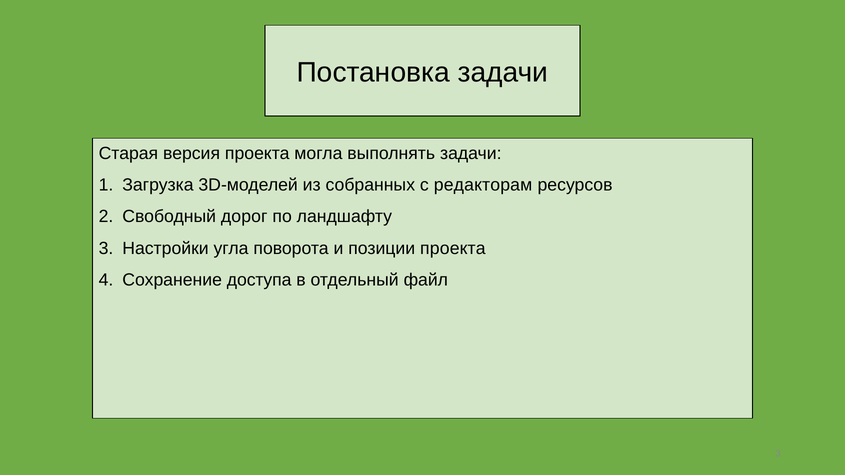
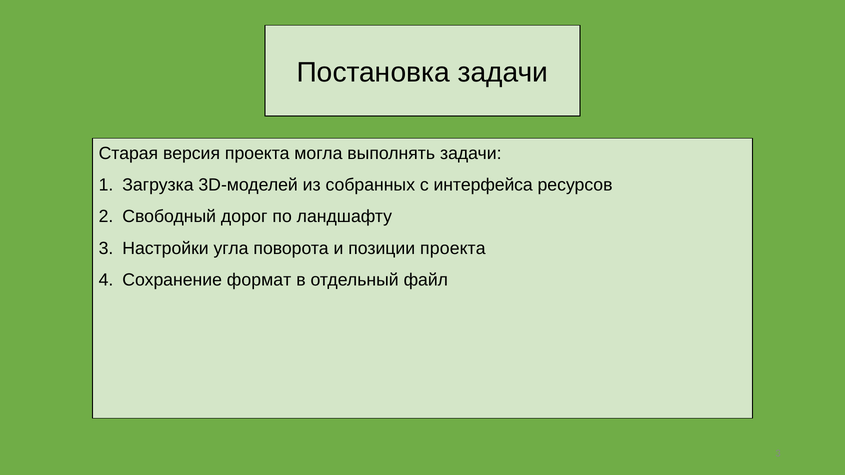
редакторам: редакторам -> интерфейса (483, 185)
доступа: доступа -> формат (259, 280)
